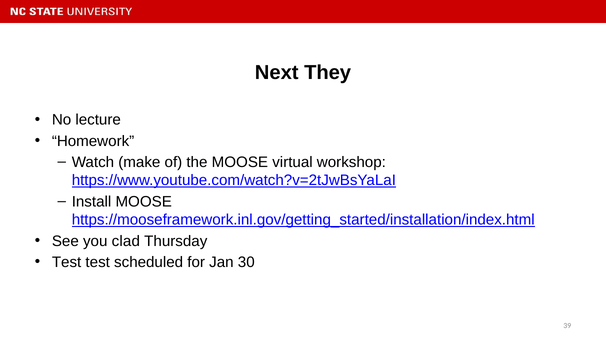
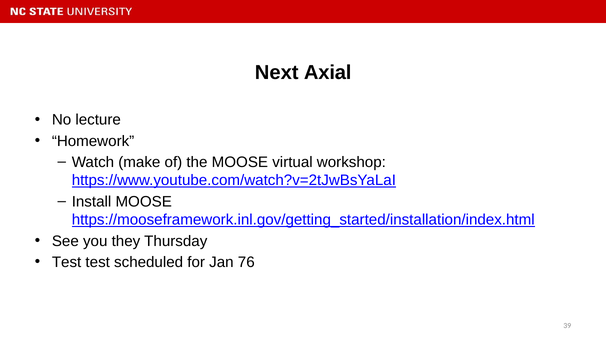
They: They -> Axial (328, 73)
clad: clad -> they (126, 241)
30: 30 -> 76 (246, 262)
